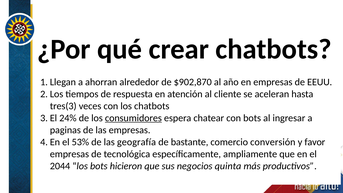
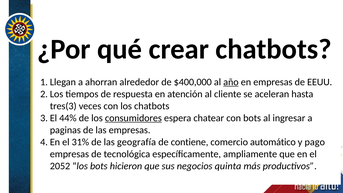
$902,870: $902,870 -> $400,000 (193, 82)
año underline: none -> present (231, 82)
24%: 24% -> 44% (68, 118)
53%: 53% -> 31% (80, 142)
bastante: bastante -> contiene (190, 142)
conversión: conversión -> automático (273, 142)
favor: favor -> pago (315, 142)
2044: 2044 -> 2052 (60, 166)
